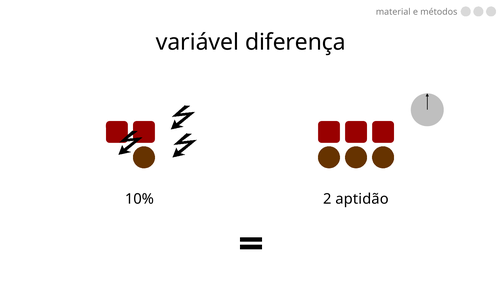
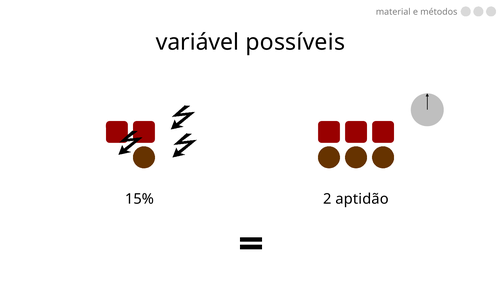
diferença: diferença -> possíveis (295, 42)
10%: 10% -> 15% (139, 199)
